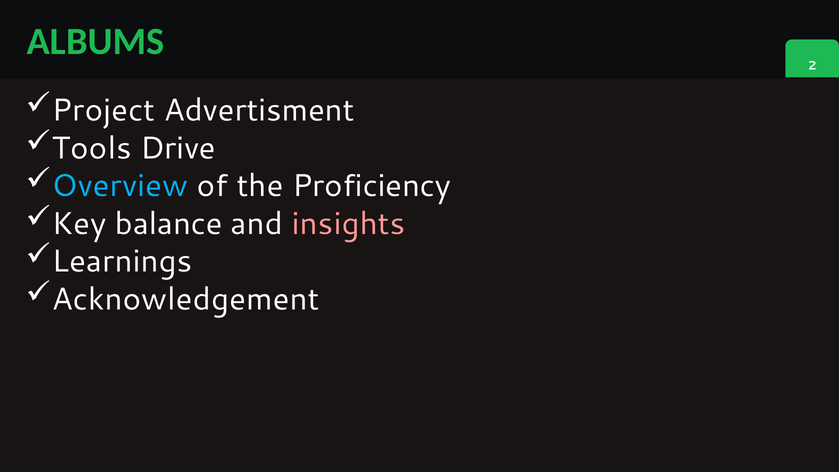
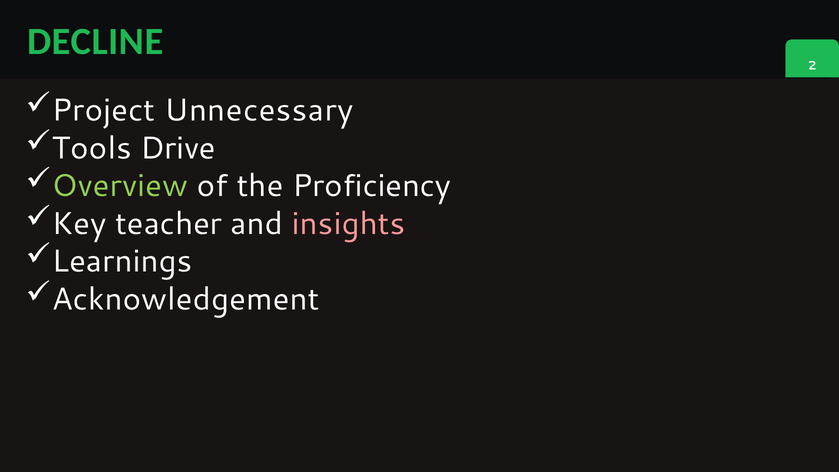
ALBUMS: ALBUMS -> DECLINE (95, 42)
Advertisment: Advertisment -> Unnecessary (259, 111)
Overview colour: light blue -> light green (120, 186)
balance: balance -> teacher (169, 224)
